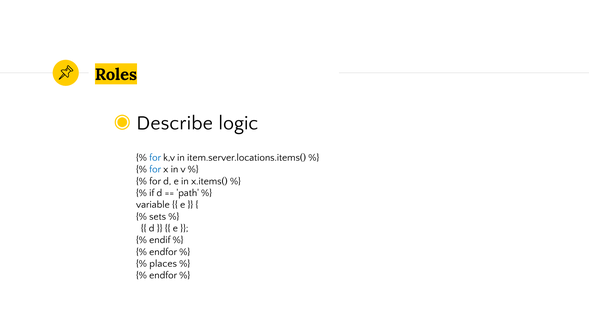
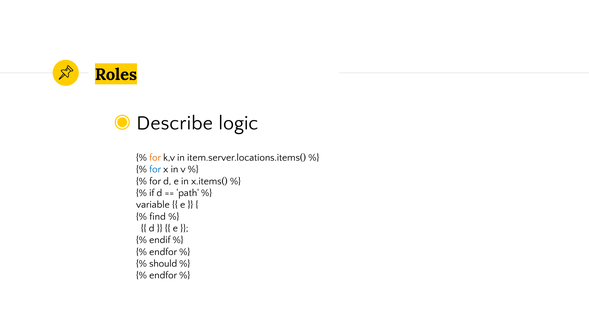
for colour: blue -> orange (155, 158)
sets: sets -> find (158, 217)
places: places -> should (163, 264)
